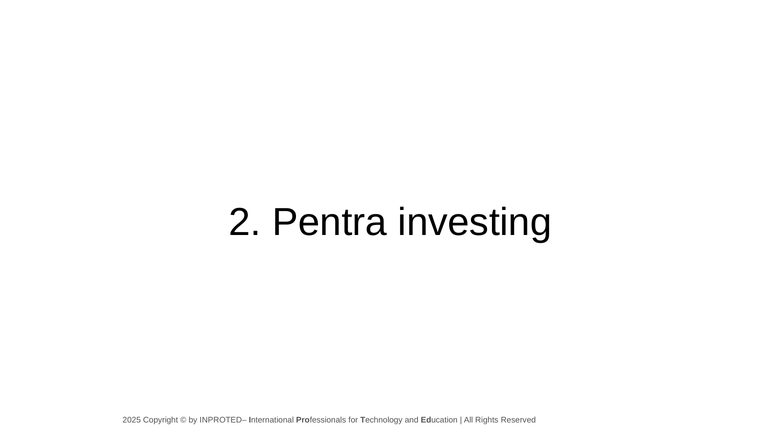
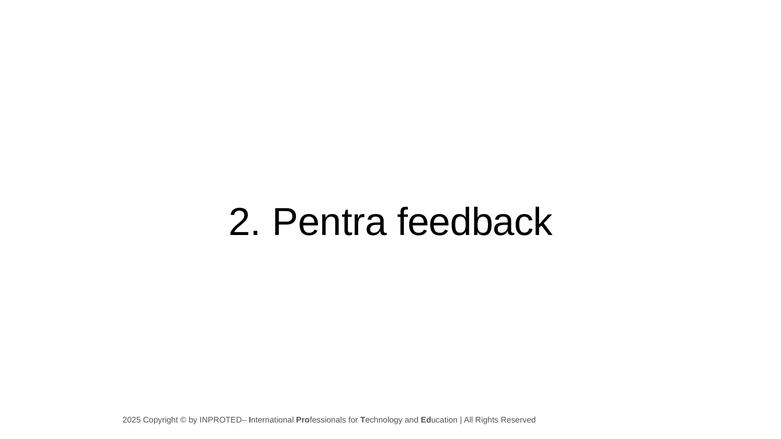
investing: investing -> feedback (475, 222)
